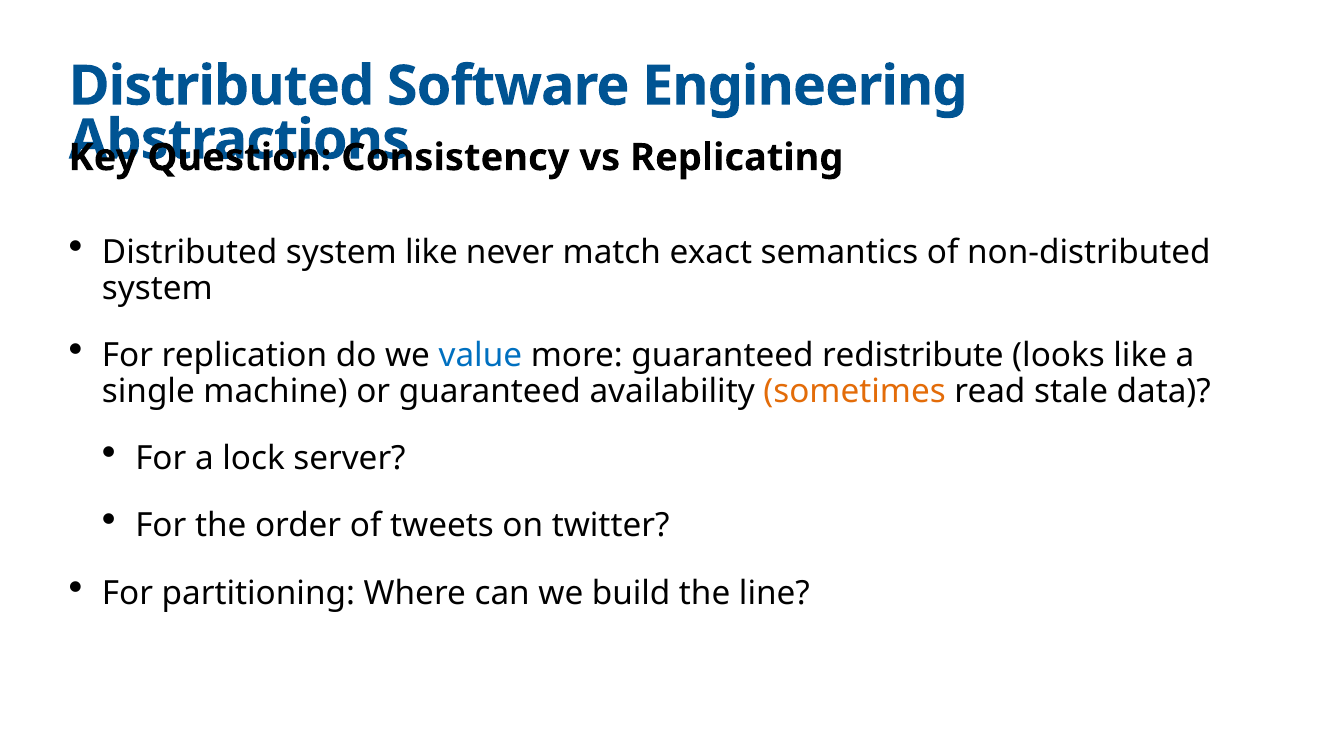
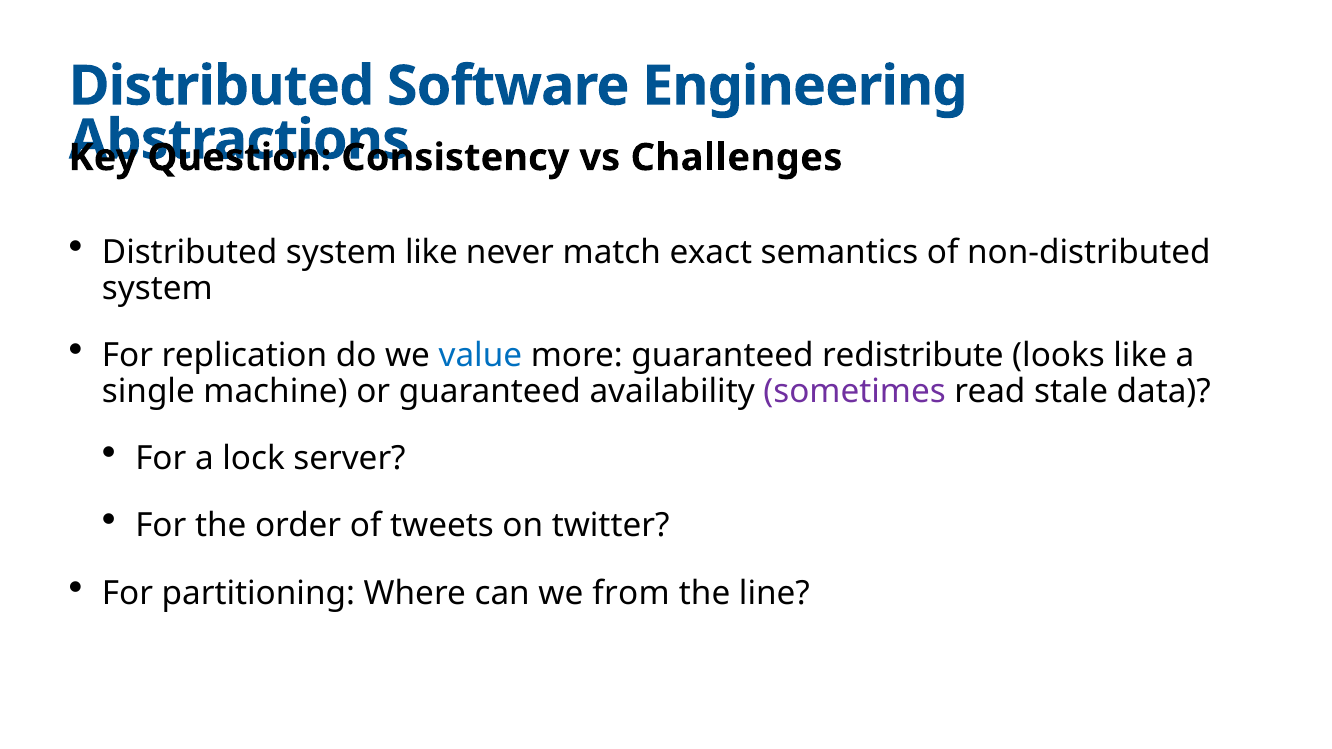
Replicating: Replicating -> Challenges (737, 158)
sometimes colour: orange -> purple (855, 392)
build: build -> from (631, 593)
